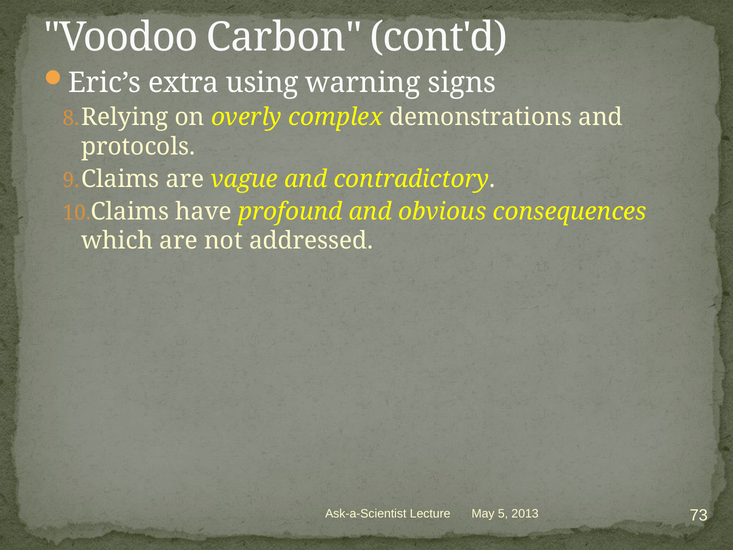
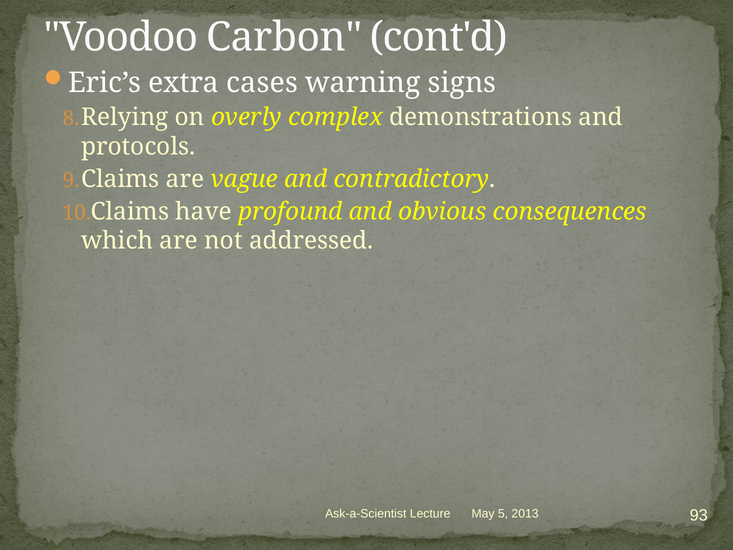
using: using -> cases (262, 83)
73: 73 -> 93 (699, 515)
